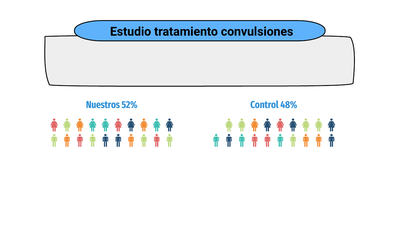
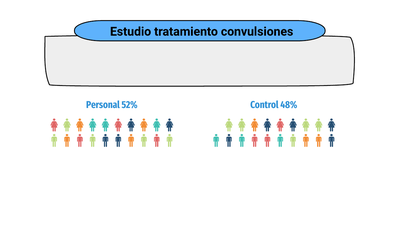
Nuestros: Nuestros -> Personal (103, 105)
